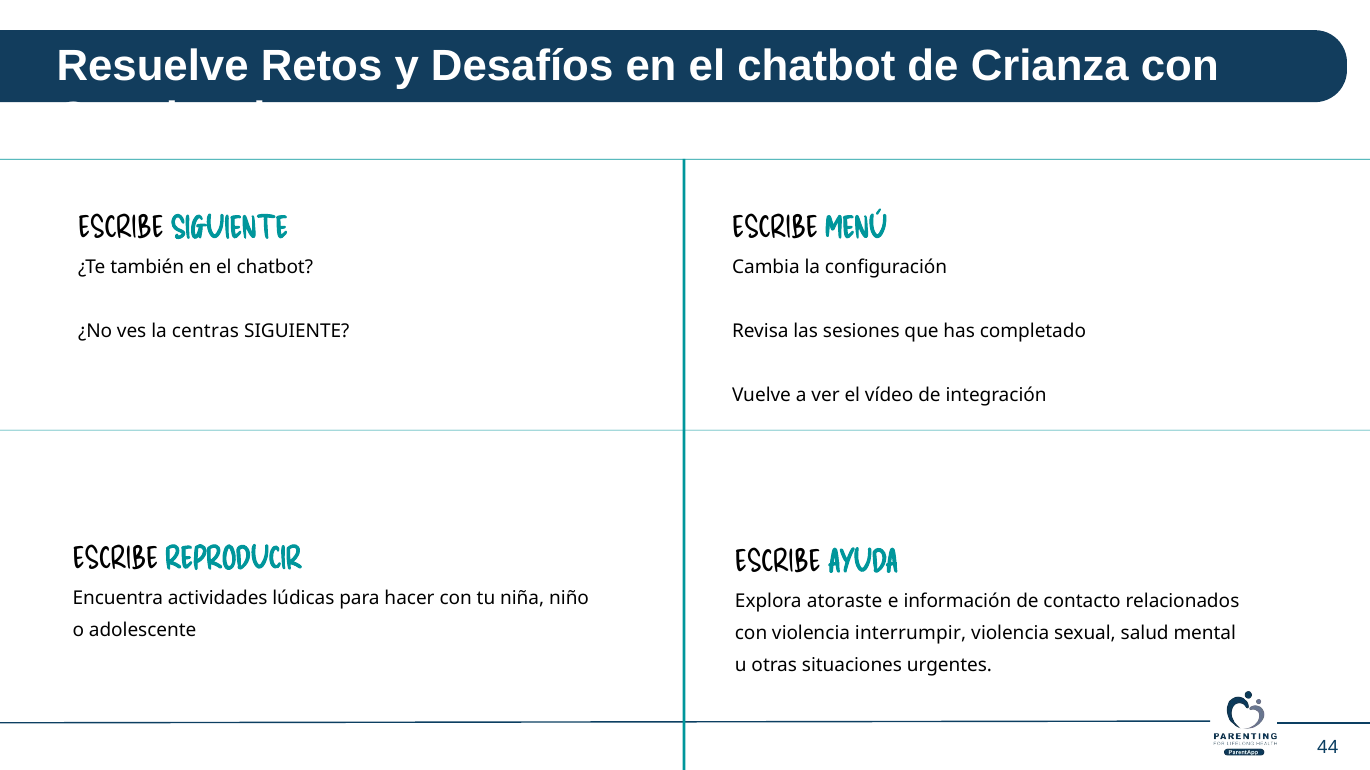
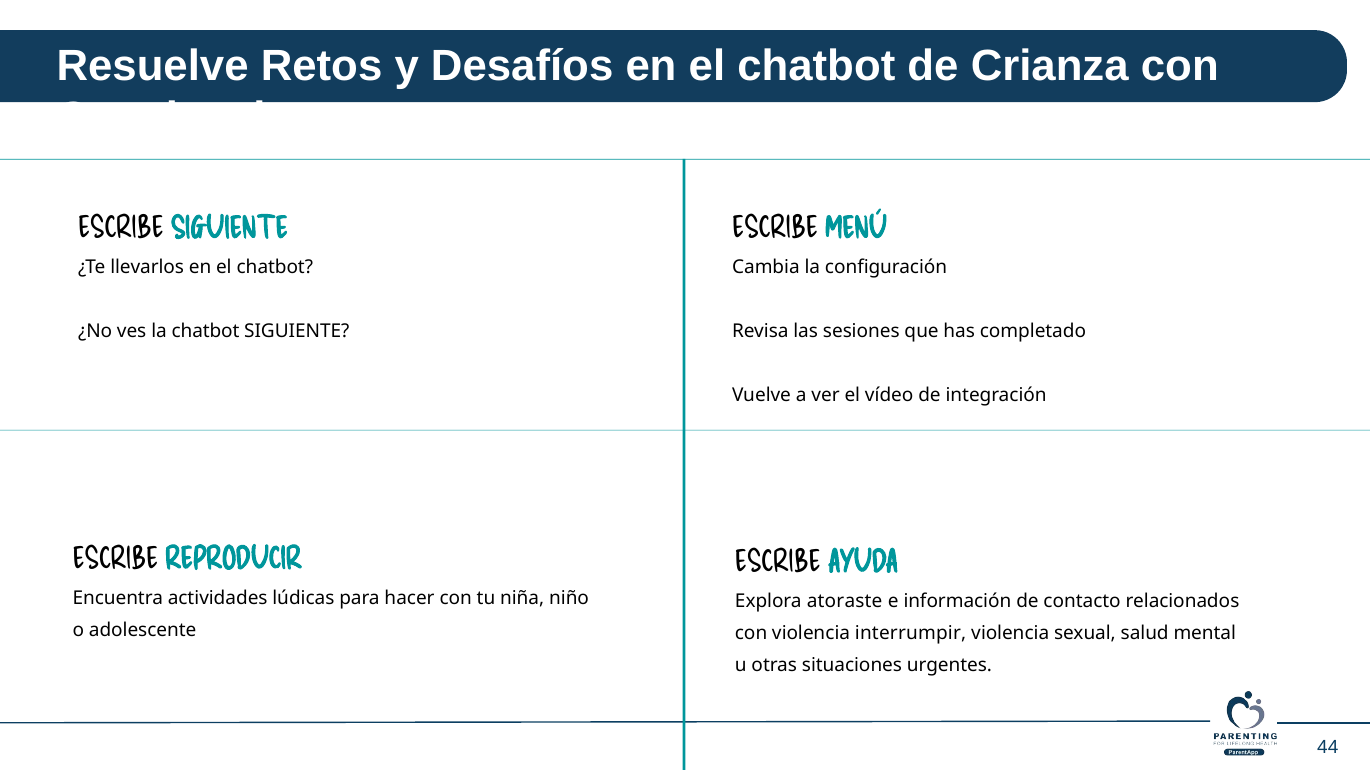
también: también -> llevarlos (147, 268)
la centras: centras -> chatbot (206, 332)
